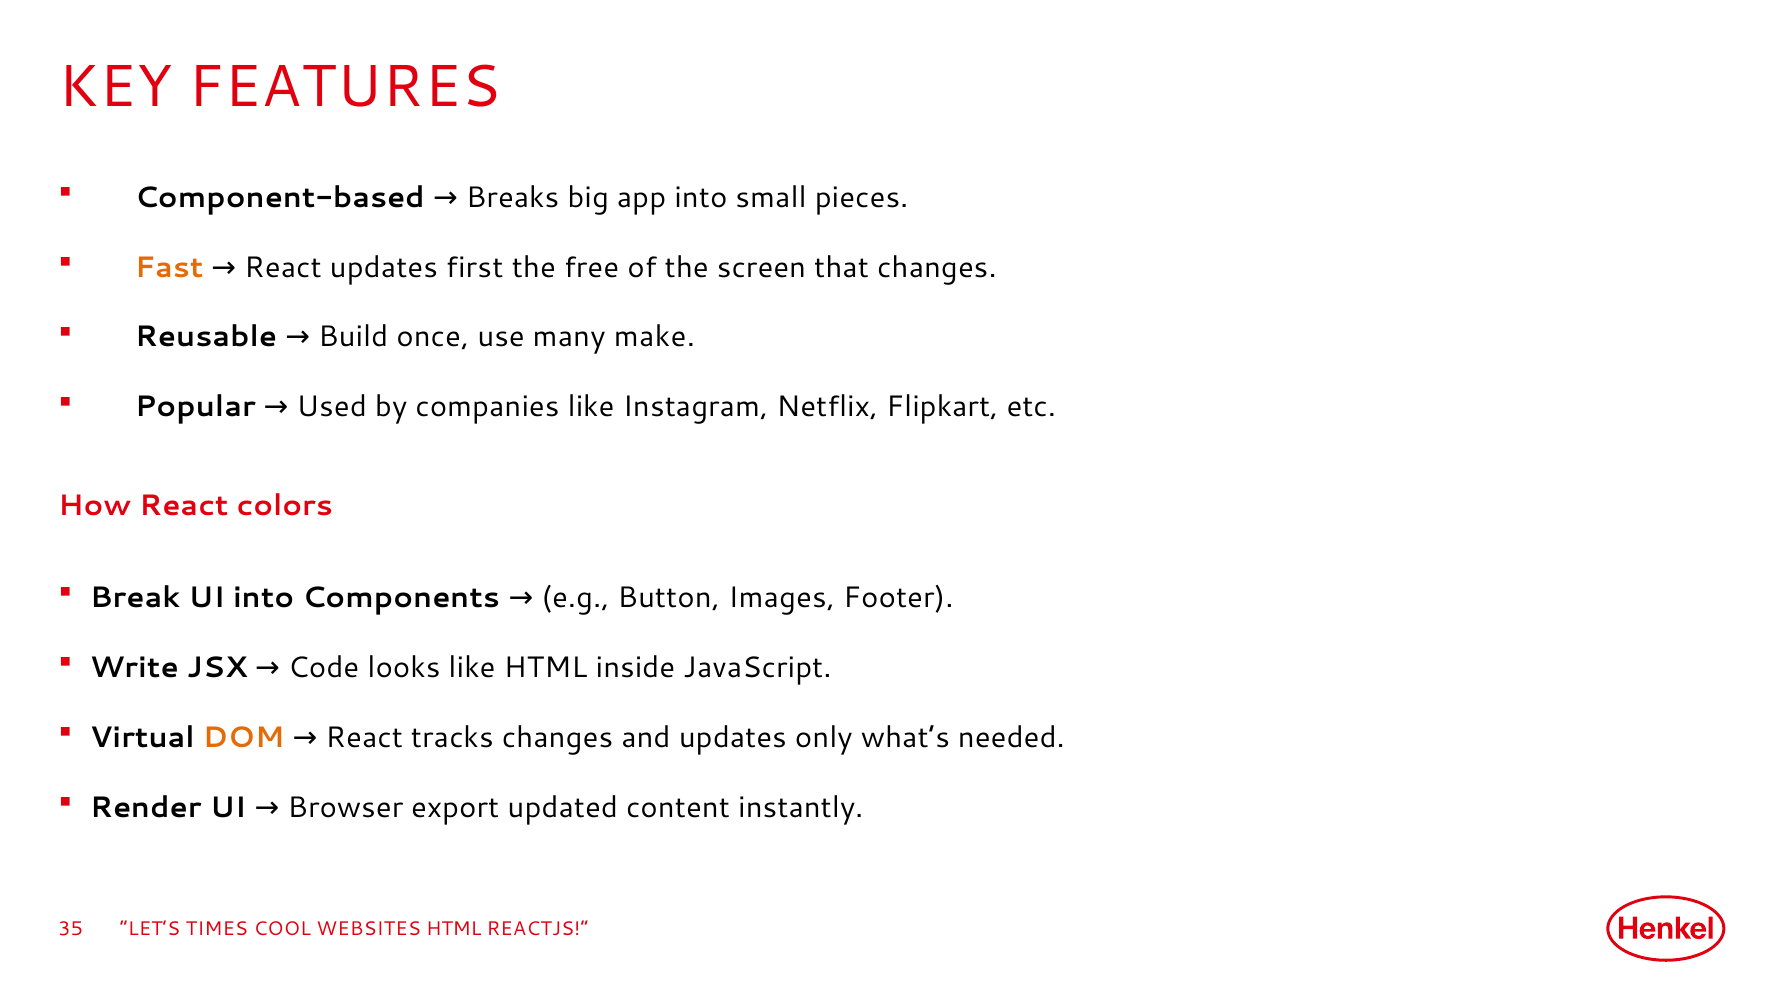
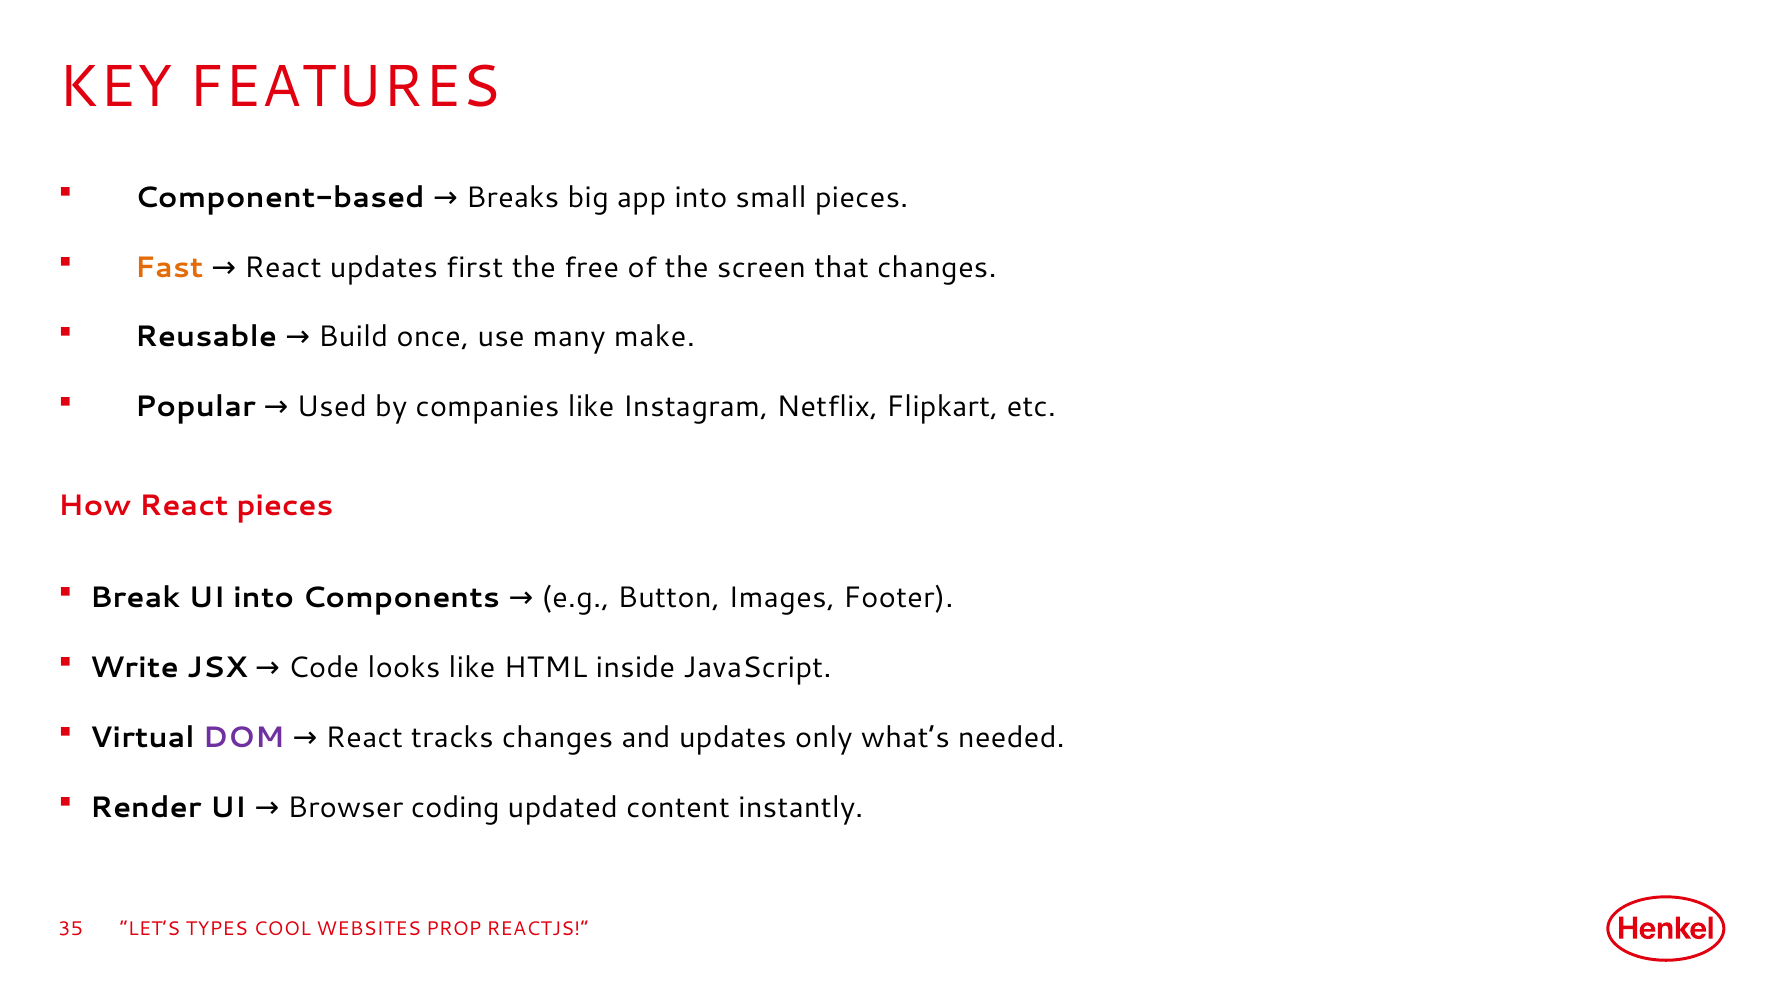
React colors: colors -> pieces (285, 505)
DOM colour: orange -> purple (244, 737)
export: export -> coding (455, 807)
TIMES: TIMES -> TYPES (217, 929)
WEBSITES HTML: HTML -> PROP (454, 929)
